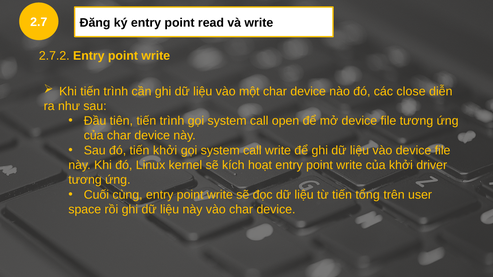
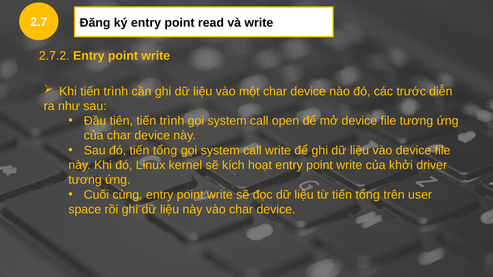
close: close -> trước (411, 91)
đó tiến khởi: khởi -> tổng (165, 151)
